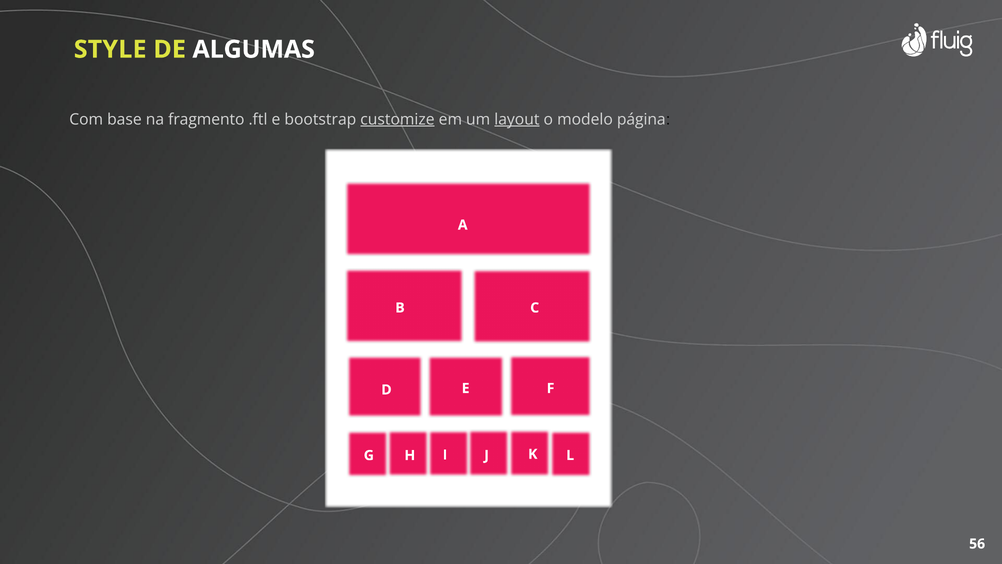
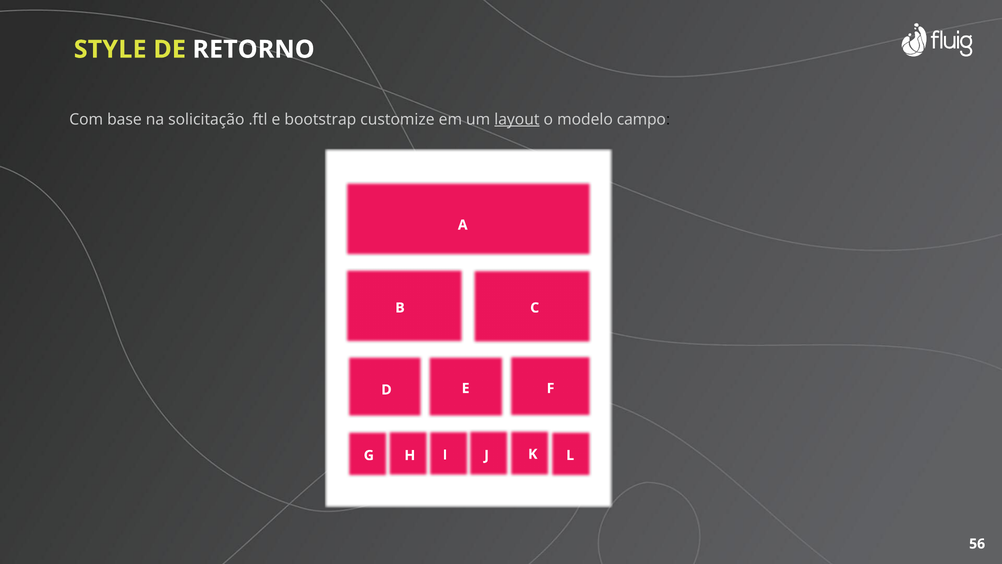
ALGUMAS: ALGUMAS -> RETORNO (254, 49)
fragmento: fragmento -> solicitação (206, 119)
customize underline: present -> none (397, 119)
página: página -> campo (641, 119)
